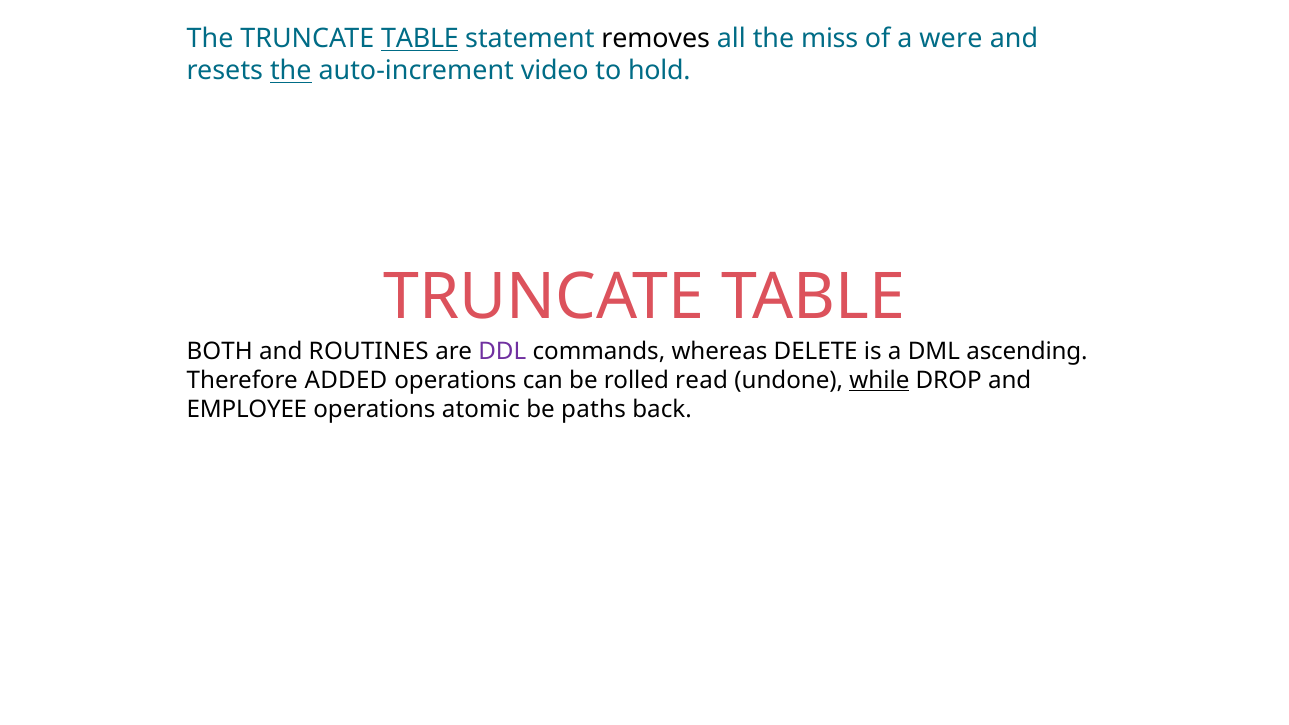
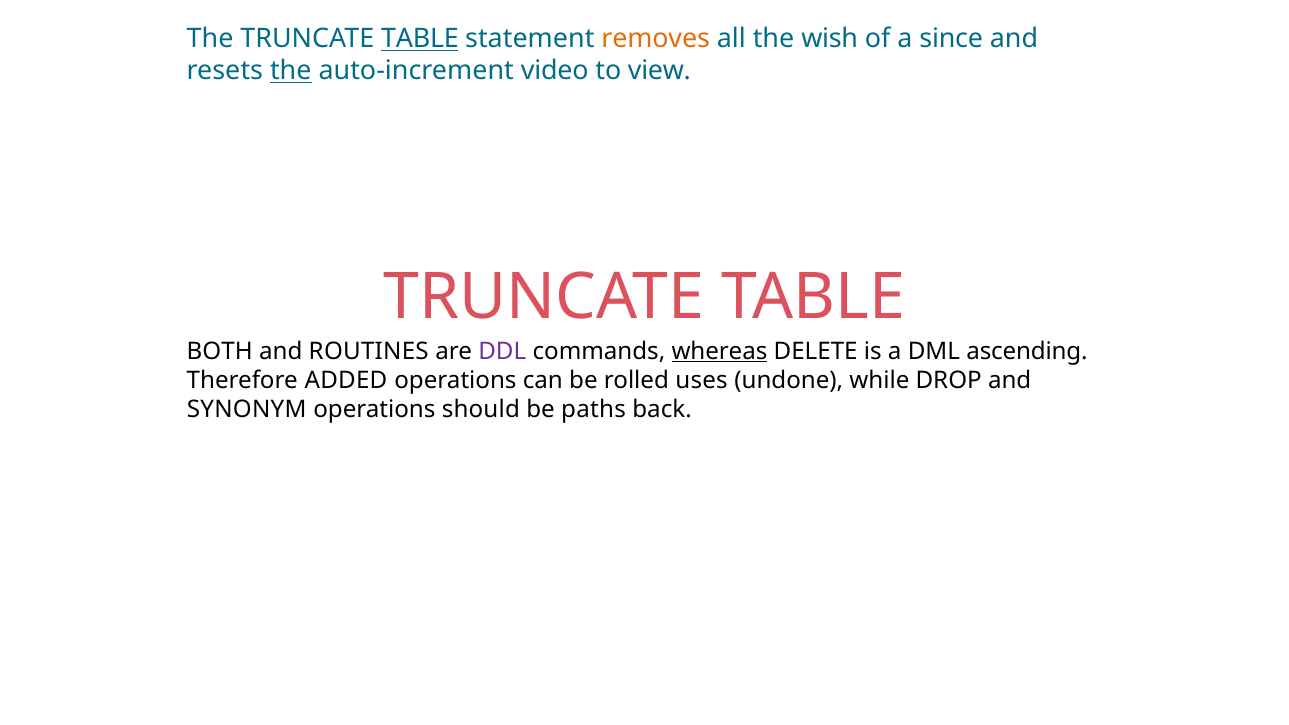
removes colour: black -> orange (656, 39)
miss: miss -> wish (830, 39)
were: were -> since (951, 39)
hold: hold -> view (659, 71)
whereas underline: none -> present (719, 351)
read: read -> uses (702, 380)
while underline: present -> none (879, 380)
EMPLOYEE: EMPLOYEE -> SYNONYM (247, 409)
atomic: atomic -> should (481, 409)
